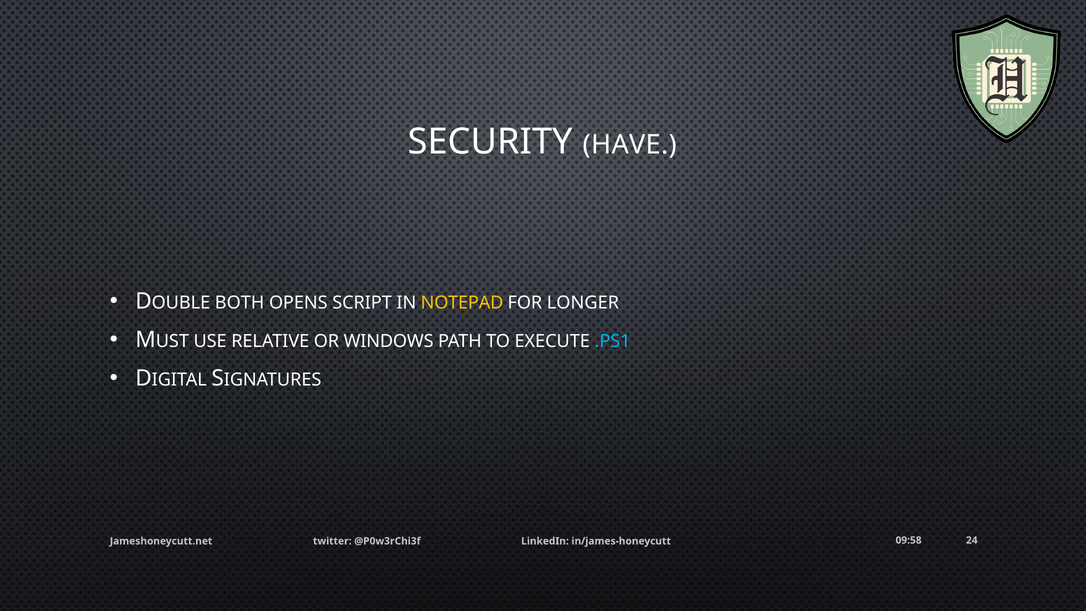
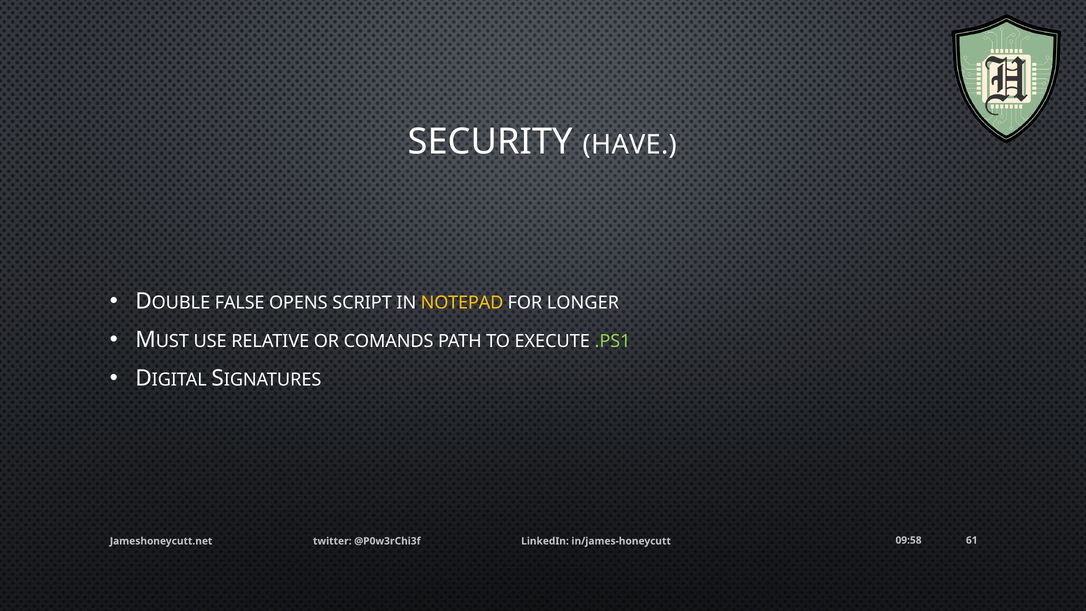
BOTH: BOTH -> FALSE (240, 303)
WINDOWS: WINDOWS -> COMANDS (389, 341)
.PS1 colour: light blue -> light green (613, 341)
24: 24 -> 61 (972, 540)
